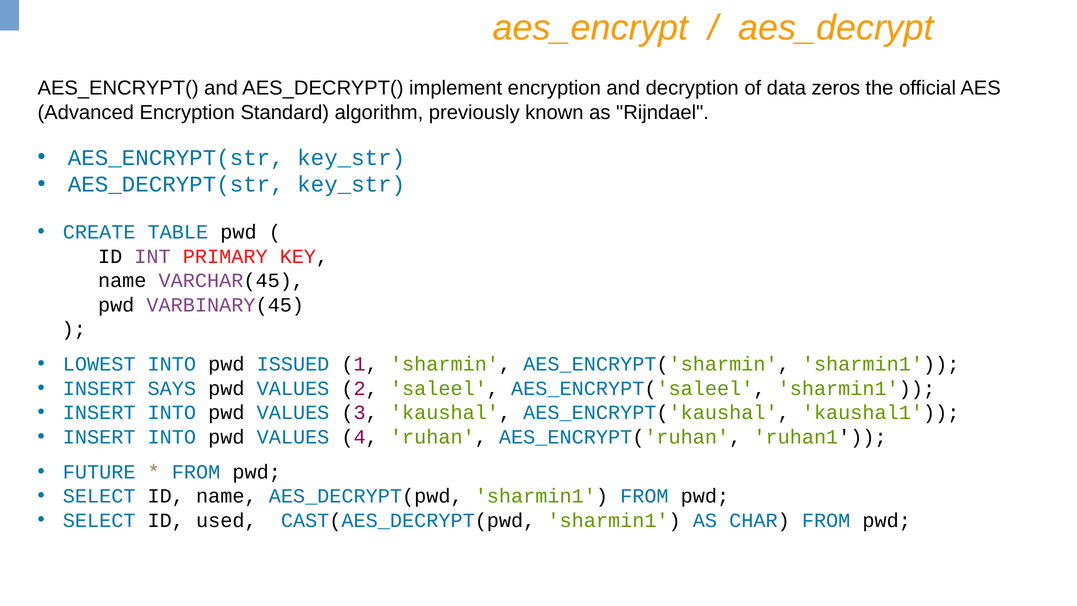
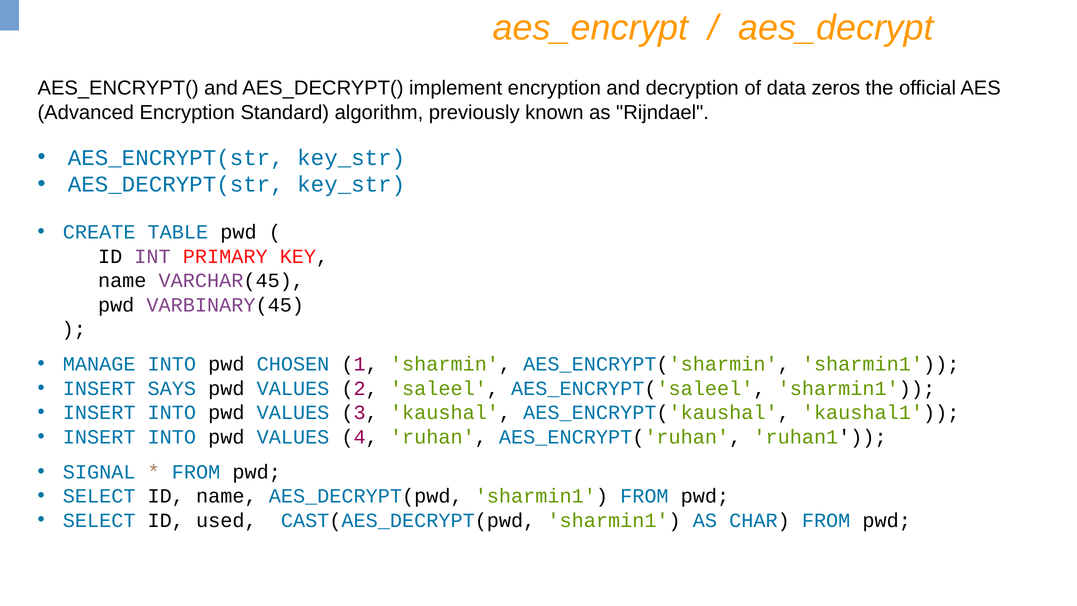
LOWEST: LOWEST -> MANAGE (99, 364)
ISSUED: ISSUED -> CHOSEN (293, 364)
FUTURE: FUTURE -> SIGNAL (99, 472)
